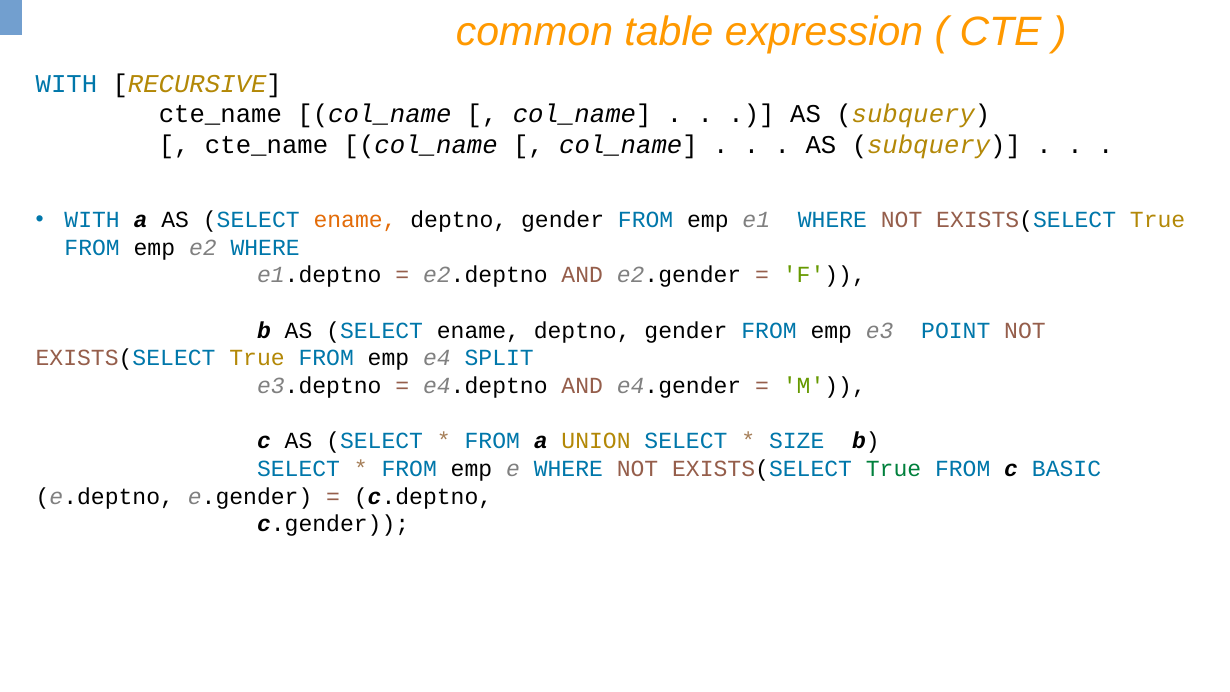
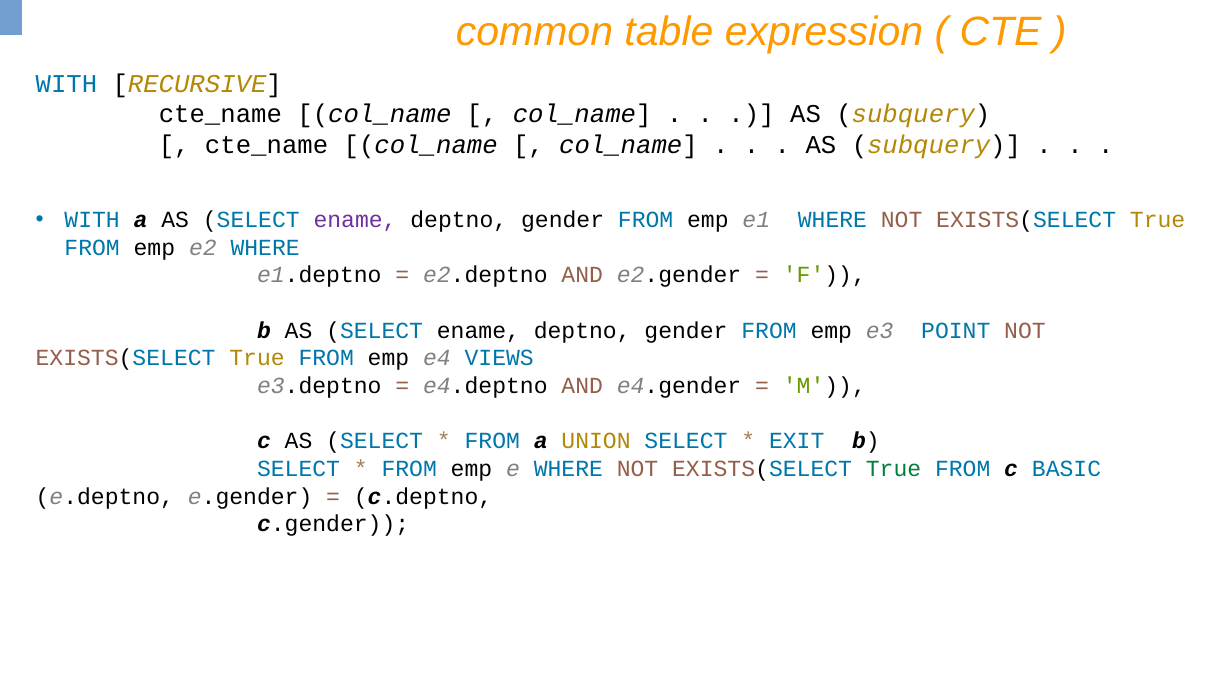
ename colour: orange -> purple (355, 220)
SPLIT: SPLIT -> VIEWS (499, 358)
SIZE: SIZE -> EXIT (797, 441)
